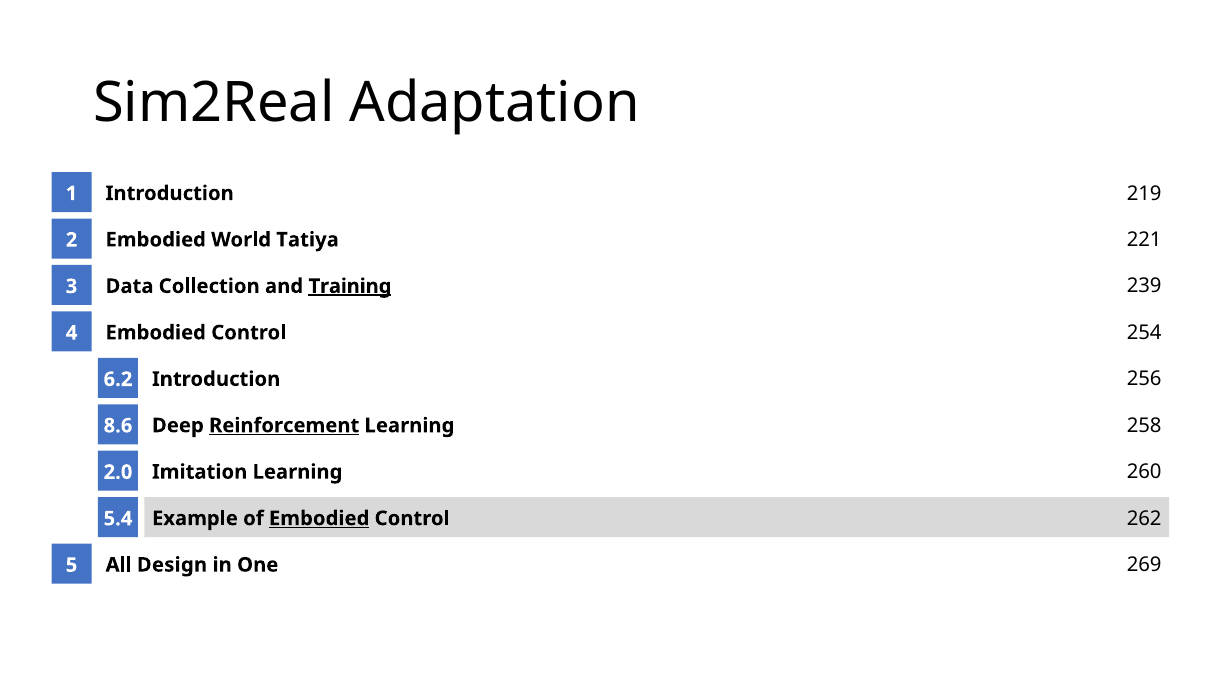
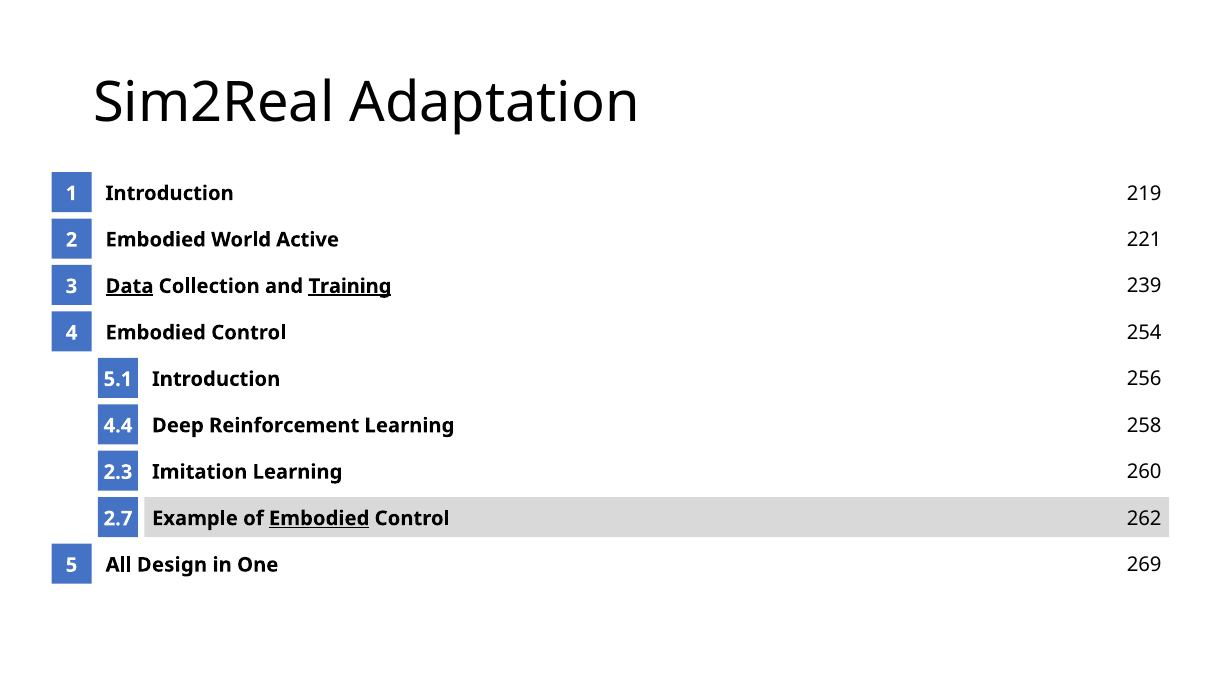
Tatiya: Tatiya -> Active (308, 240)
Data underline: none -> present (130, 286)
6.2: 6.2 -> 5.1 (118, 379)
Reinforcement underline: present -> none (284, 425)
8.6: 8.6 -> 4.4 (118, 426)
2.0: 2.0 -> 2.3 (118, 472)
5.4: 5.4 -> 2.7 (118, 518)
